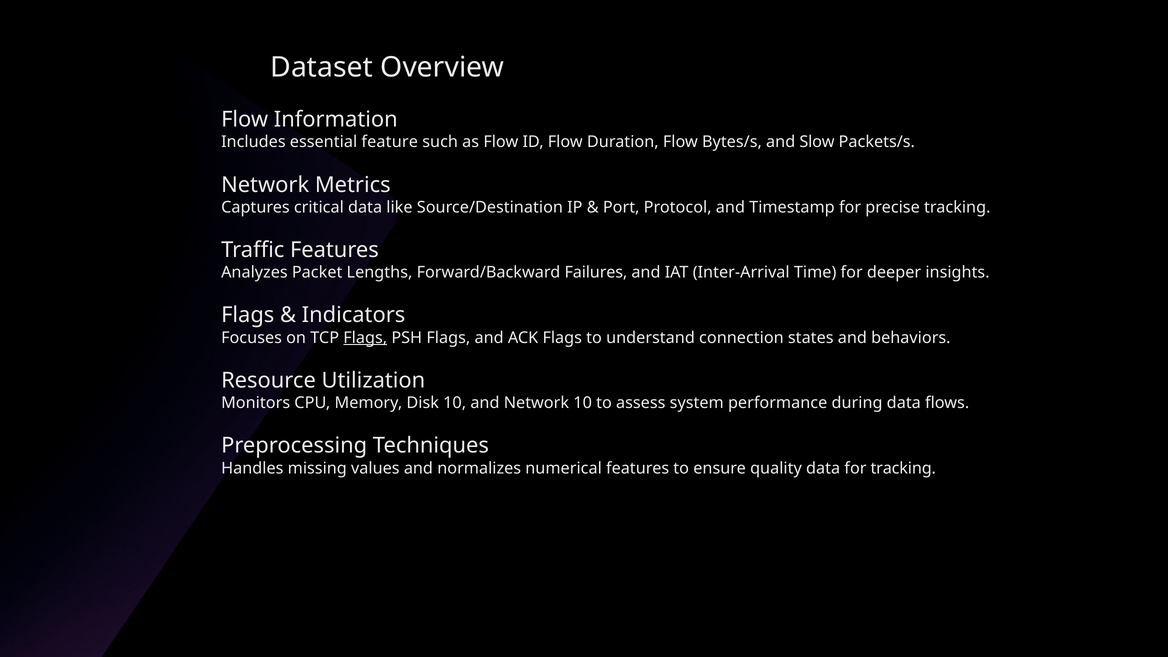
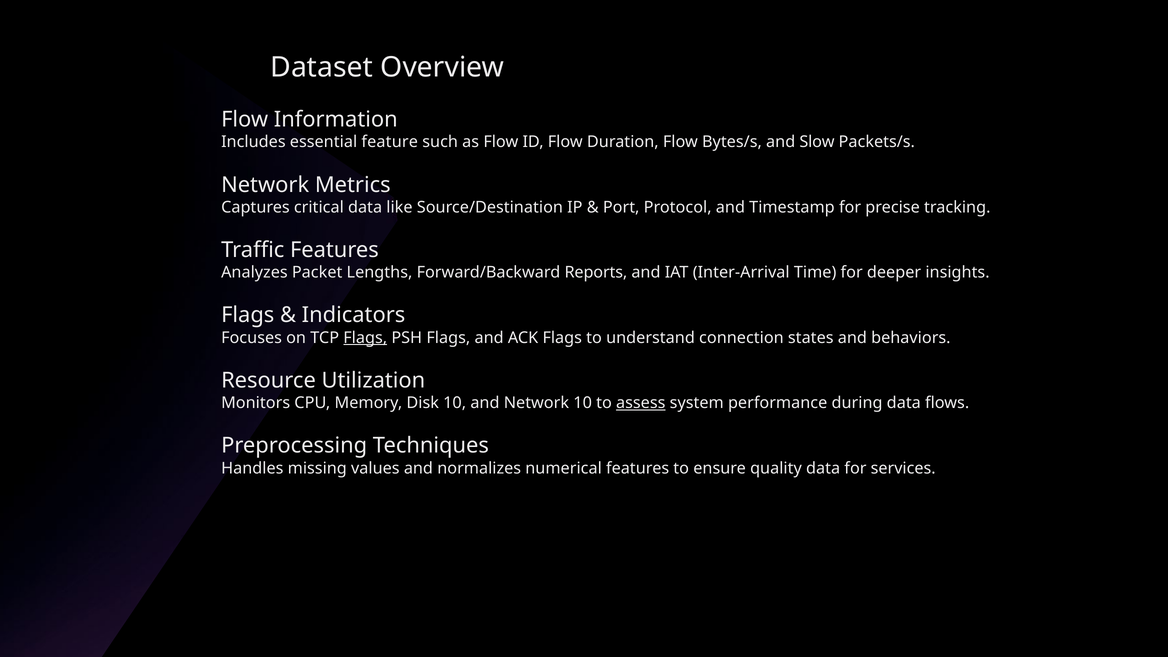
Failures: Failures -> Reports (596, 273)
assess underline: none -> present (641, 403)
for tracking: tracking -> services (903, 468)
